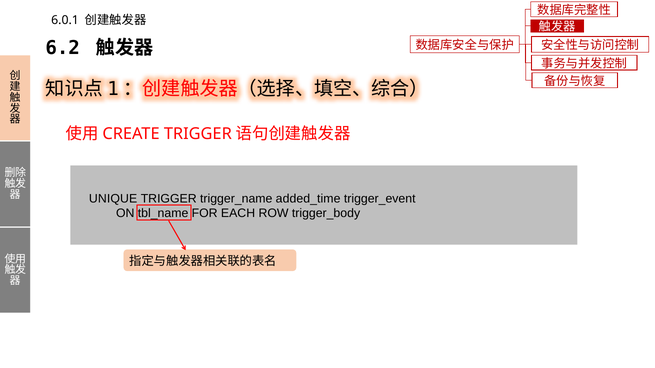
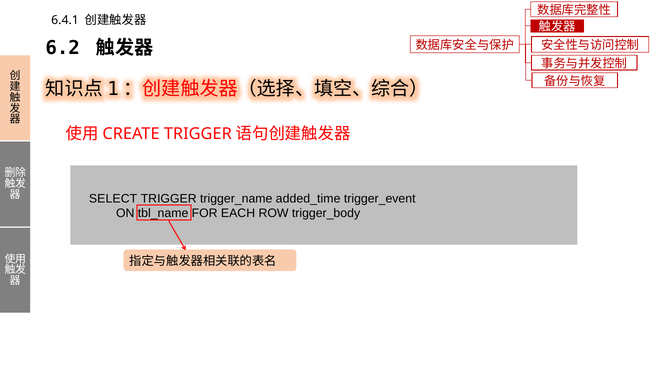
6.0.1: 6.0.1 -> 6.4.1 (65, 20)
UNIQUE: UNIQUE -> SELECT (113, 199)
